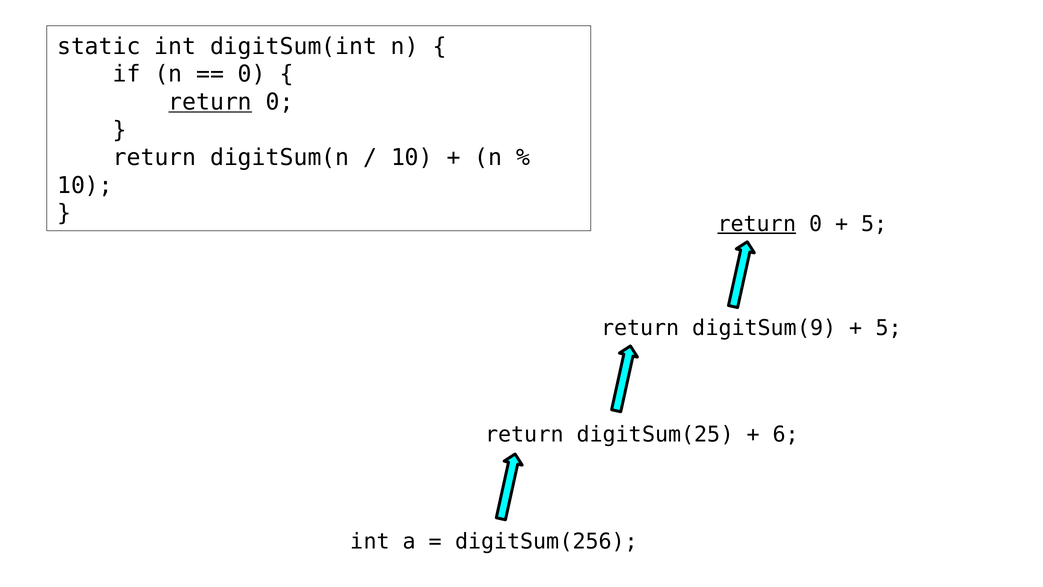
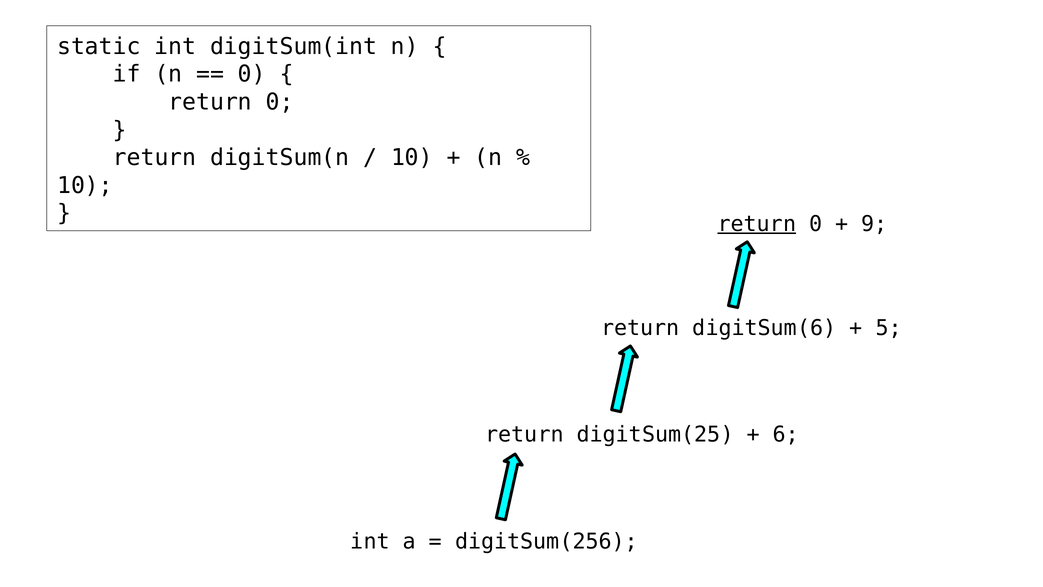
return underline: present -> none (210, 102)
5: 5 -> 9 (874, 224)
digitSum(9: digitSum(9 -> digitSum(6 (764, 328)
